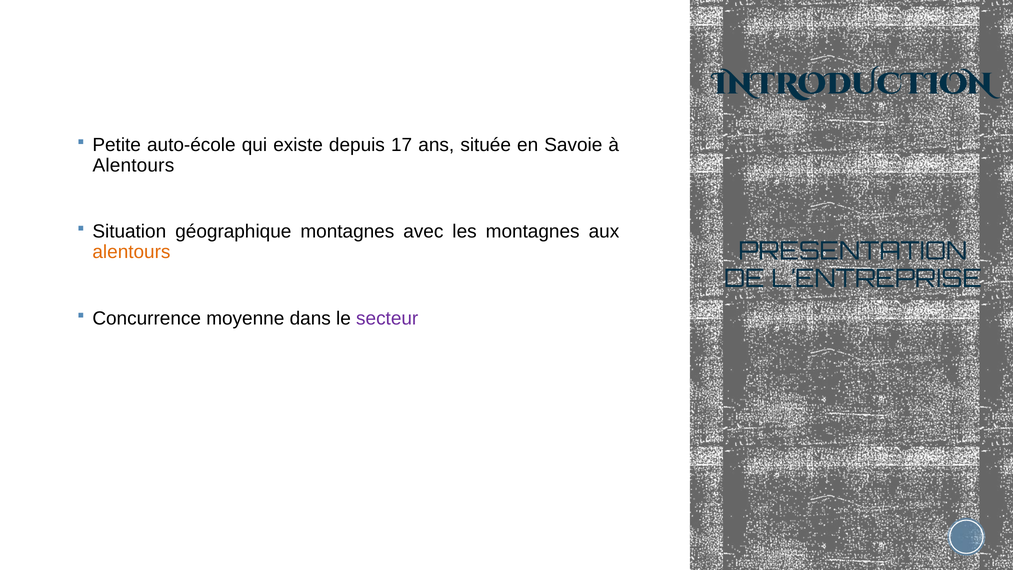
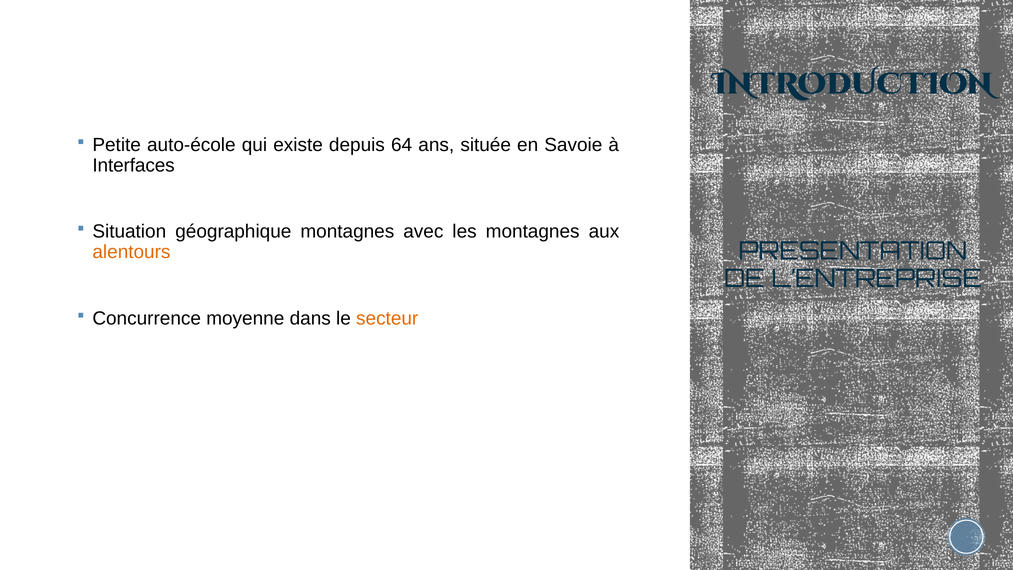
17: 17 -> 64 (402, 145)
Alentours: Alentours -> Interfaces (134, 165)
secteur colour: purple -> orange (387, 318)
